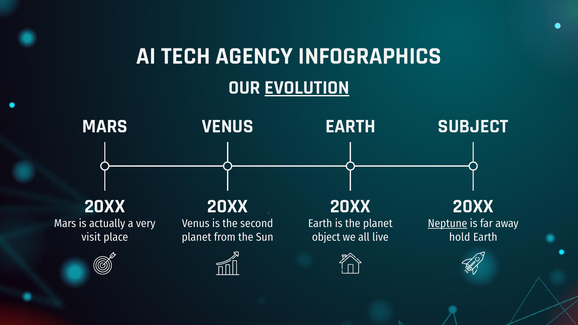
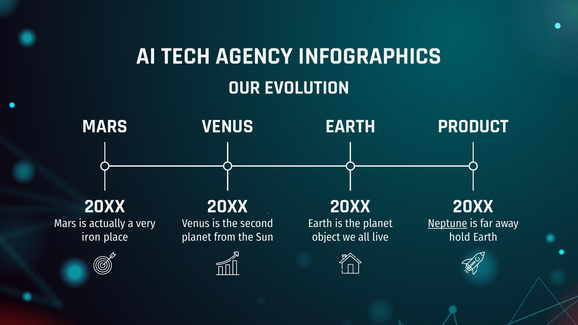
EVOLUTION underline: present -> none (307, 87)
SUBJECT: SUBJECT -> PRODUCT (473, 126)
visit: visit -> iron (91, 237)
